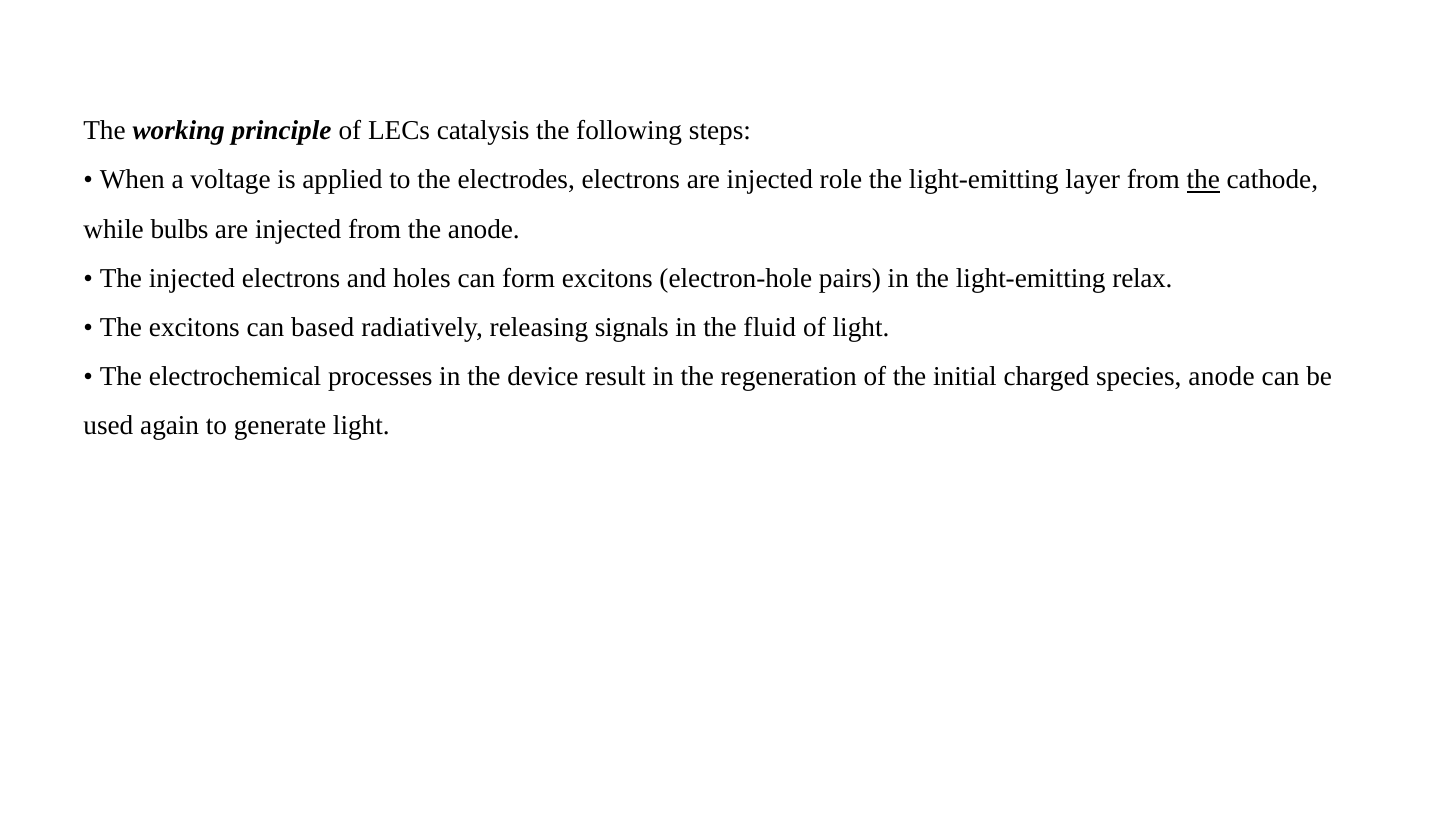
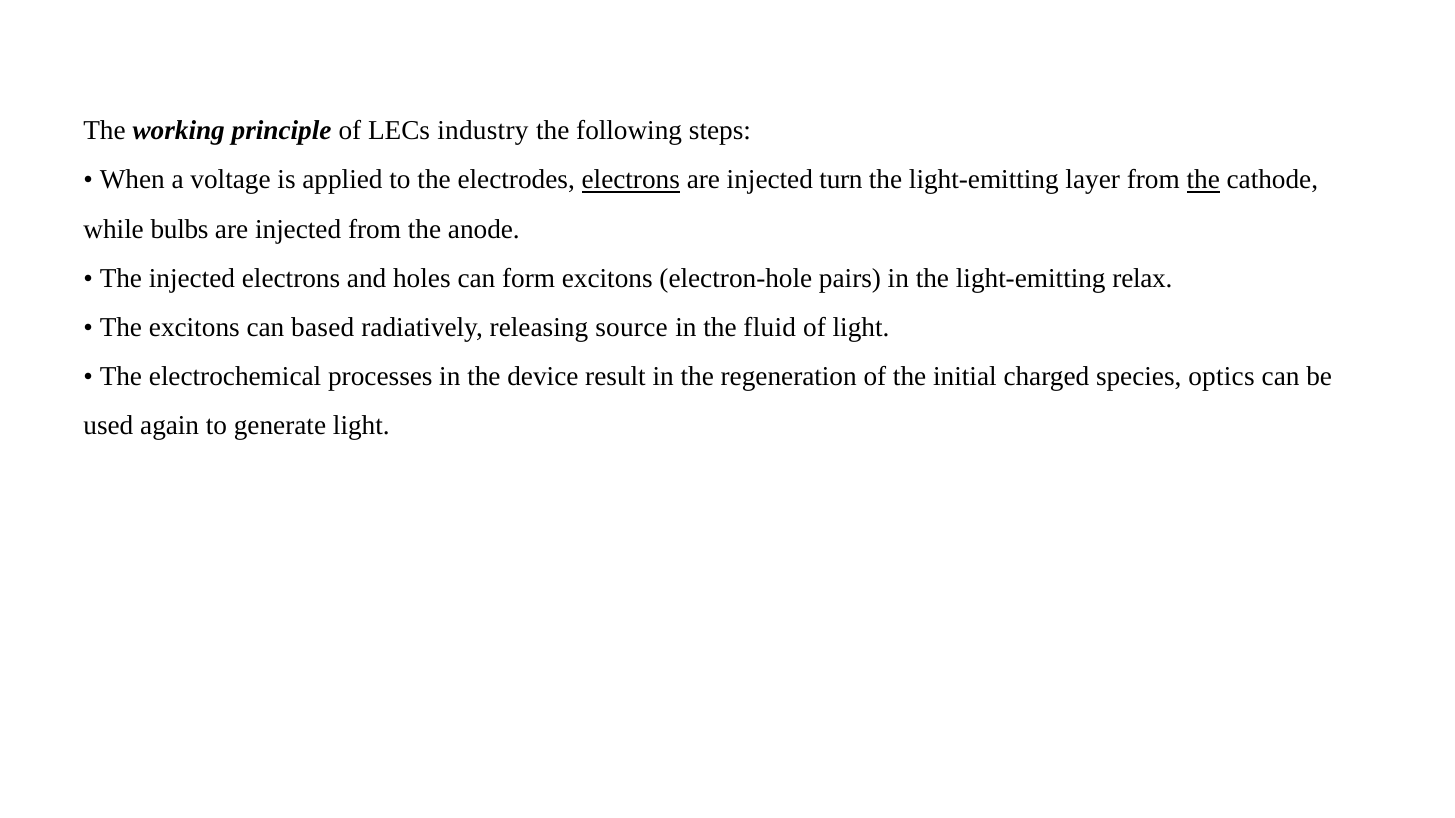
catalysis: catalysis -> industry (483, 131)
electrons underline: none -> present (631, 180)
role: role -> turn (841, 180)
signals: signals -> source (632, 327)
species anode: anode -> optics (1222, 376)
